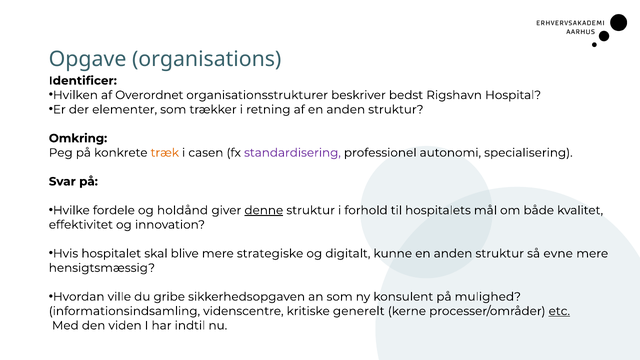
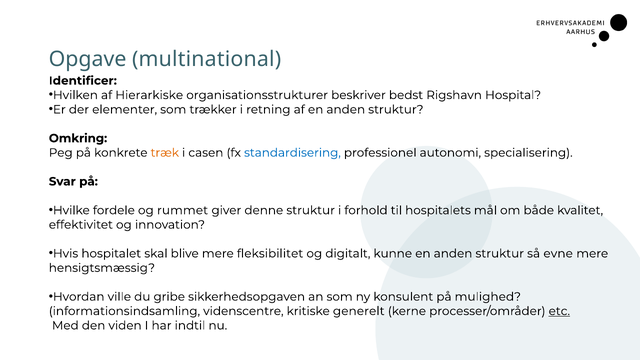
organisations: organisations -> multinational (207, 59)
Overordnet: Overordnet -> Hierarkiske (149, 95)
standardisering colour: purple -> blue (292, 153)
holdånd: holdånd -> rummet (183, 210)
denne underline: present -> none (264, 210)
strategiske: strategiske -> fleksibilitet (270, 253)
